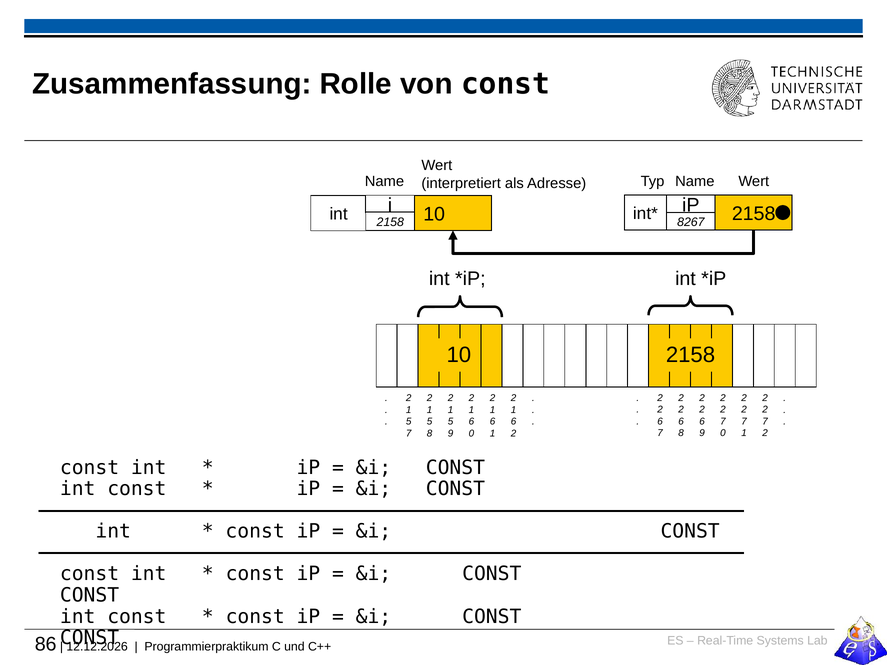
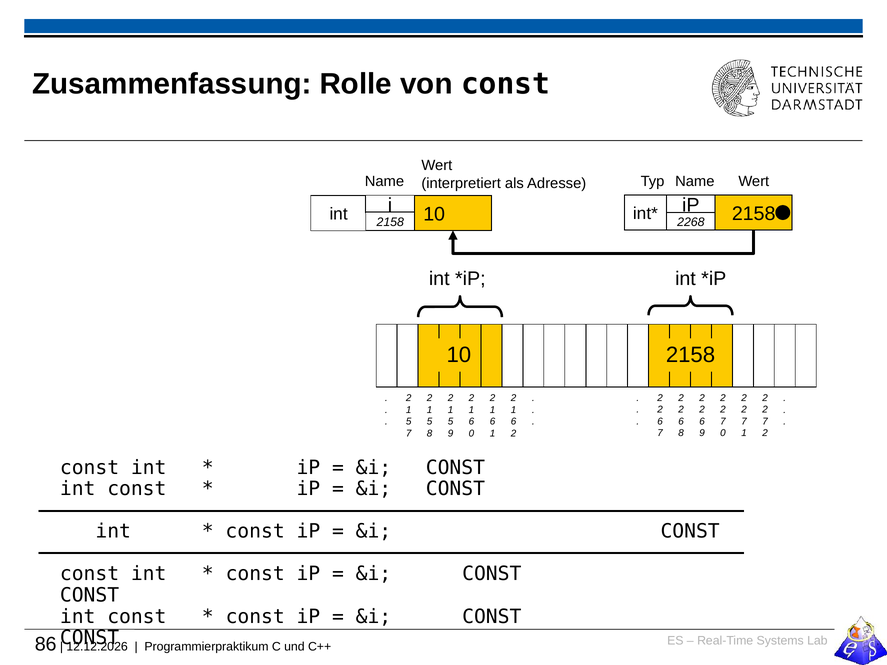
8267: 8267 -> 2268 (691, 222)
